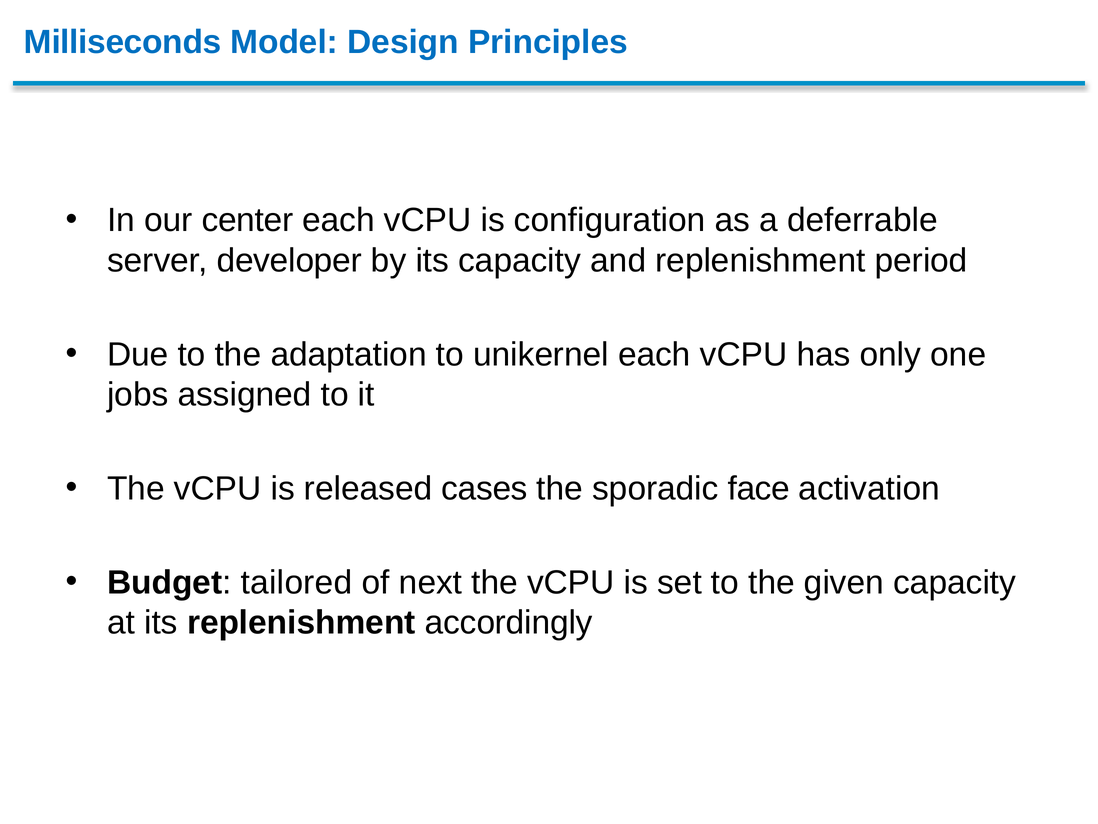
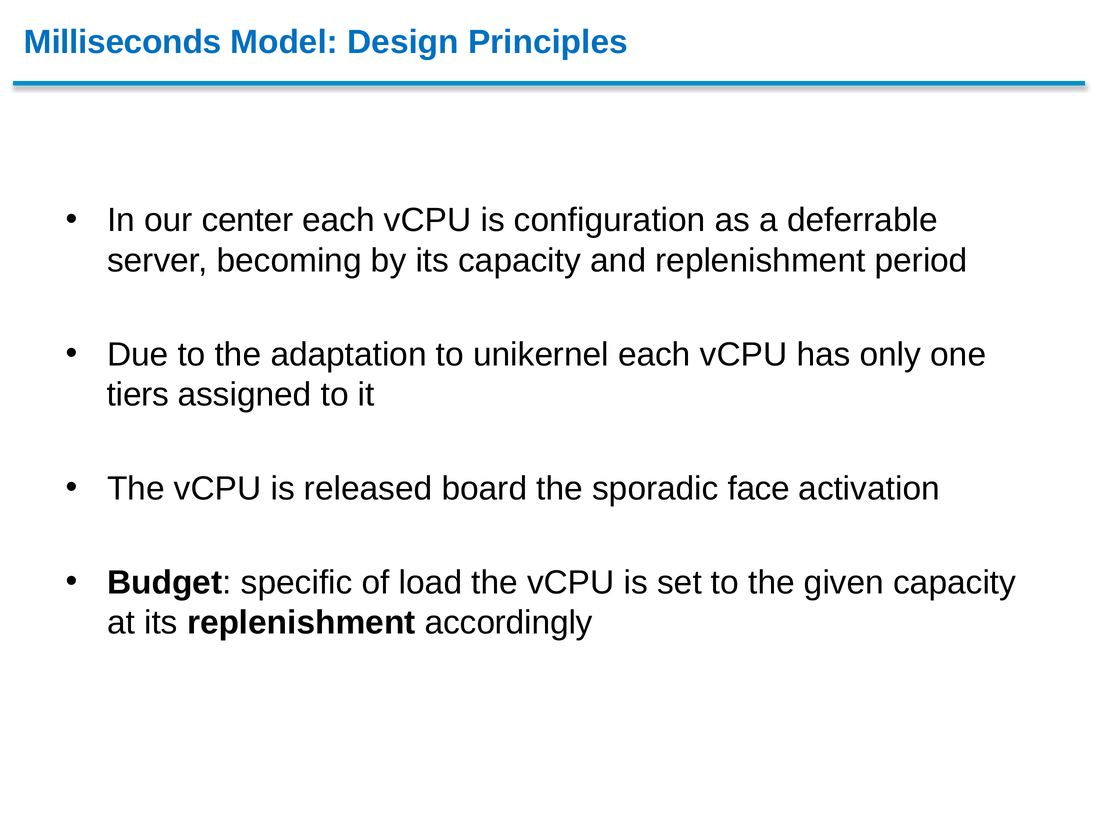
developer: developer -> becoming (289, 260)
jobs: jobs -> tiers (138, 394)
cases: cases -> board (484, 488)
tailored: tailored -> specific (297, 582)
next: next -> load (431, 582)
